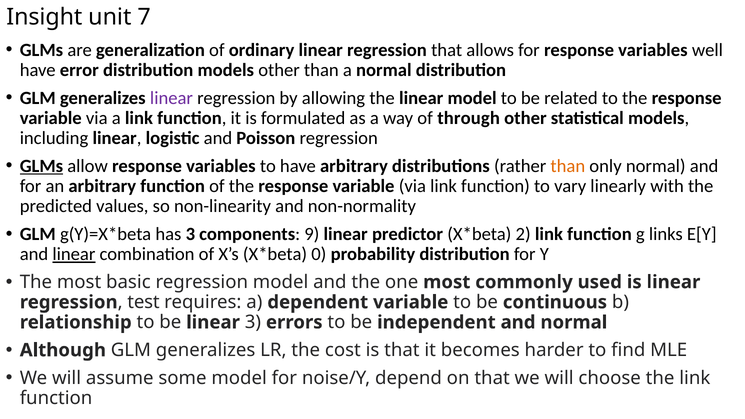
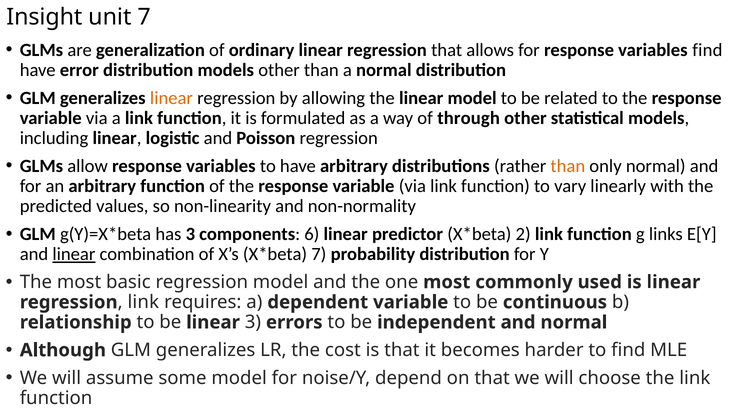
variables well: well -> find (707, 50)
linear colour: purple -> orange (171, 98)
GLMs underline: present -> none (41, 166)
9: 9 -> 6 (312, 234)
0: 0 -> 7 (319, 254)
test: test -> link (143, 302)
